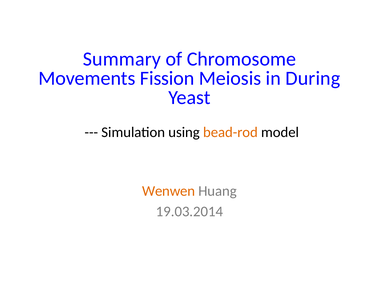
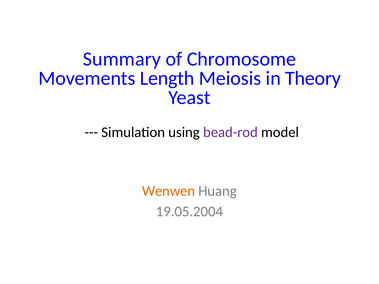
Fission: Fission -> Length (167, 78)
During: During -> Theory (313, 78)
bead-rod colour: orange -> purple (231, 132)
19.03.2014: 19.03.2014 -> 19.05.2004 (189, 212)
